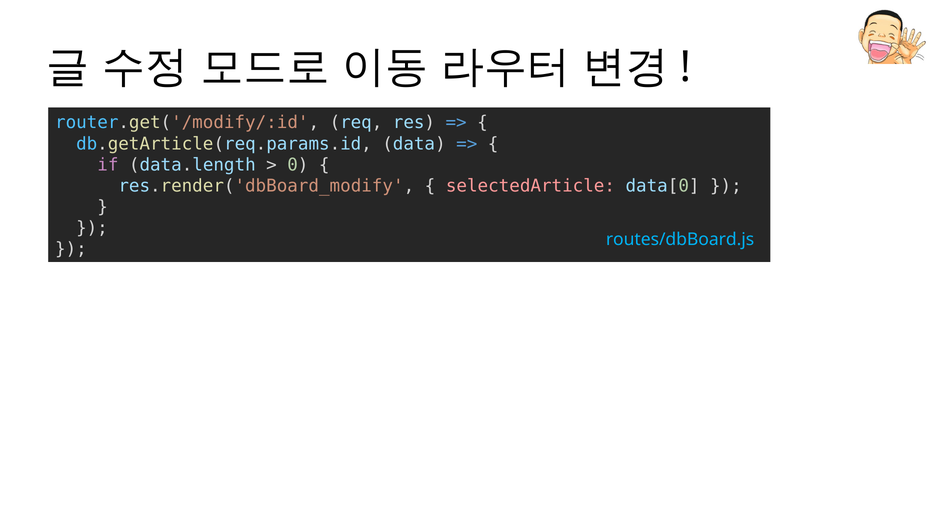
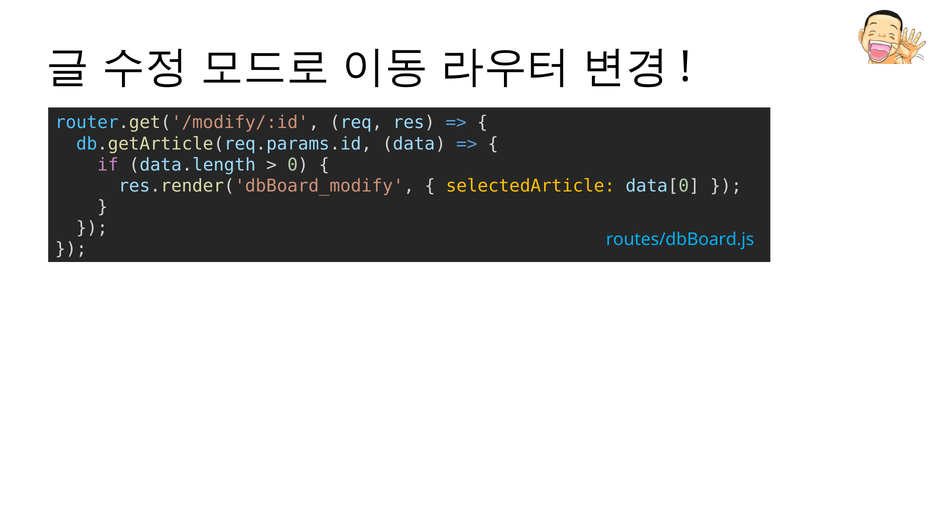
selectedArticle colour: pink -> yellow (530, 186)
